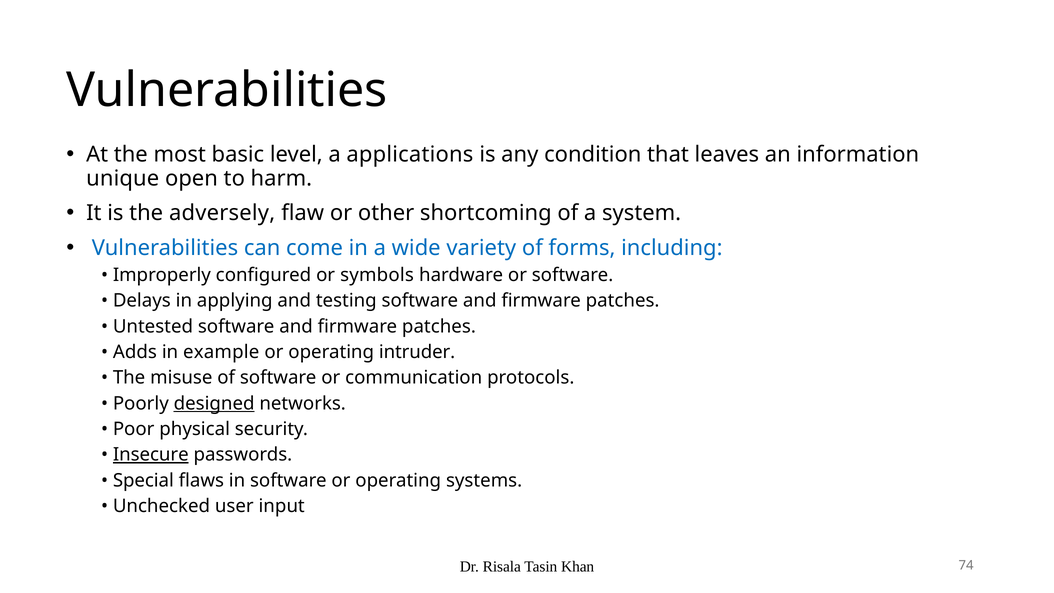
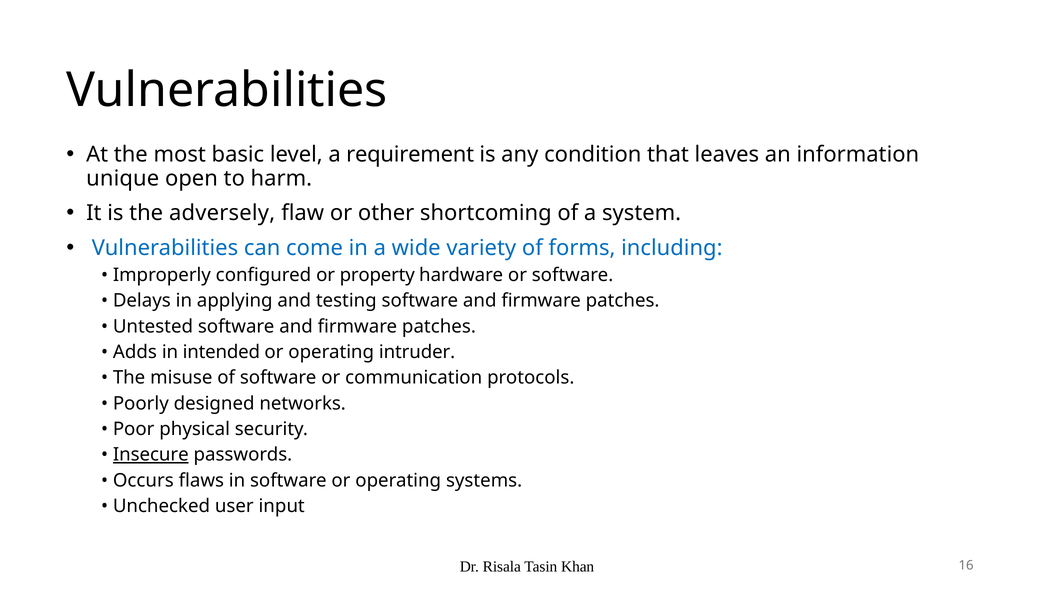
applications: applications -> requirement (410, 155)
symbols: symbols -> property (377, 275)
example: example -> intended (221, 352)
designed underline: present -> none (214, 403)
Special: Special -> Occurs (143, 480)
74: 74 -> 16 (966, 565)
